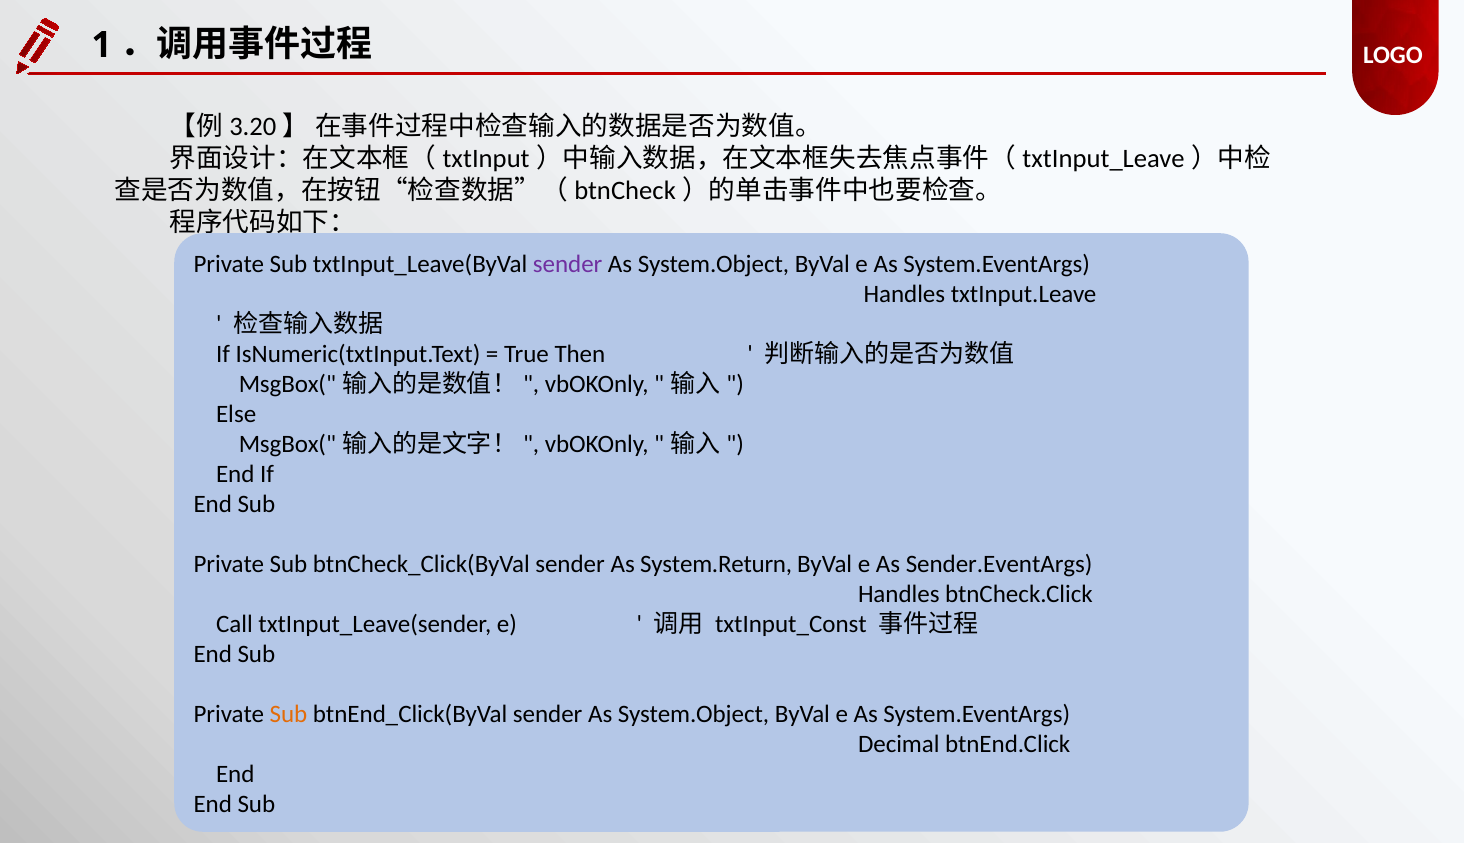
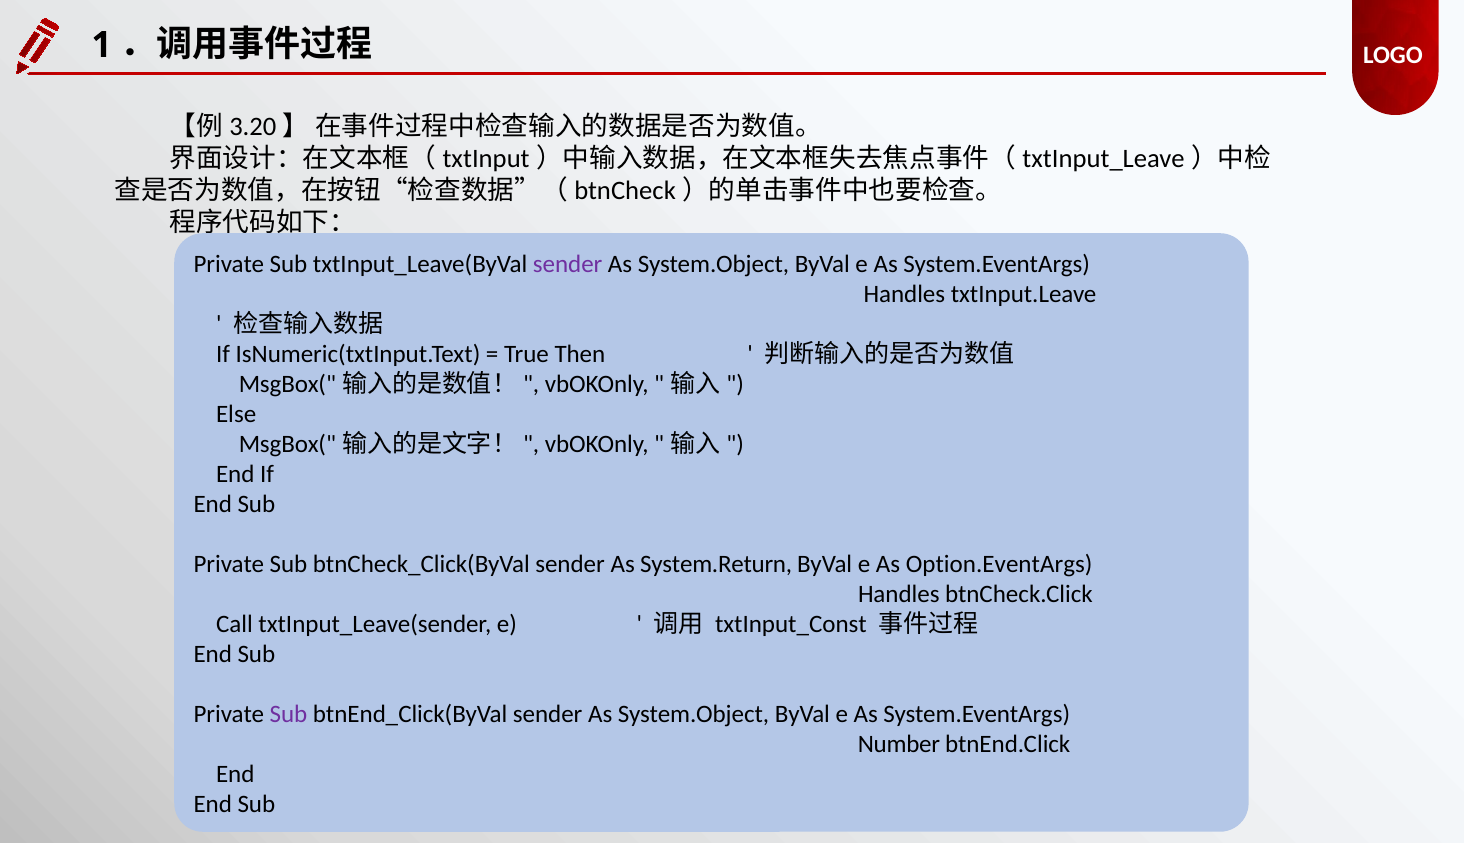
Sender.EventArgs: Sender.EventArgs -> Option.EventArgs (999, 564)
Sub colour: orange -> purple (289, 714)
Decimal: Decimal -> Number (899, 744)
